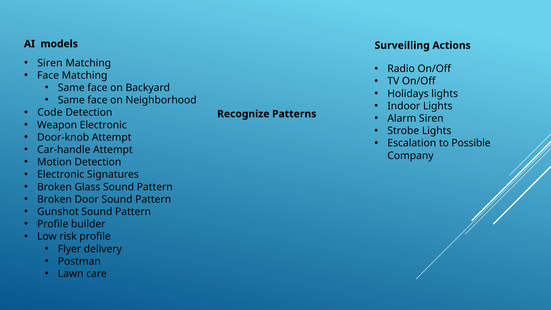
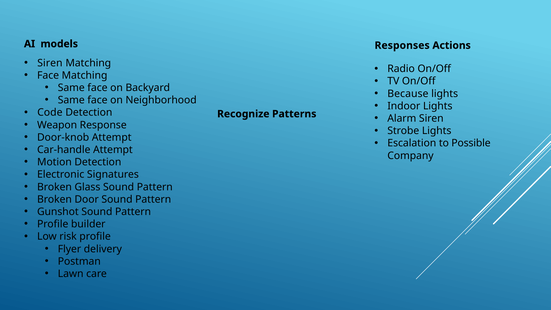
Surveilling: Surveilling -> Responses (402, 45)
Holidays: Holidays -> Because (408, 94)
Weapon Electronic: Electronic -> Response (103, 125)
